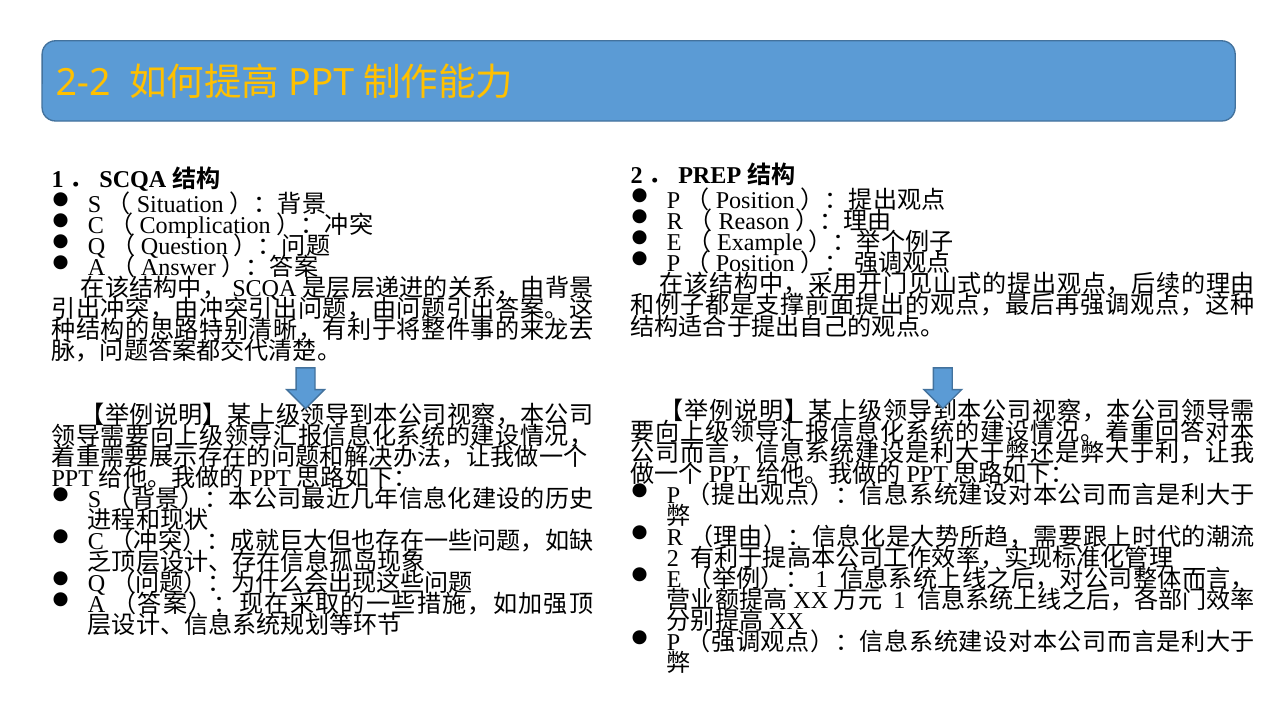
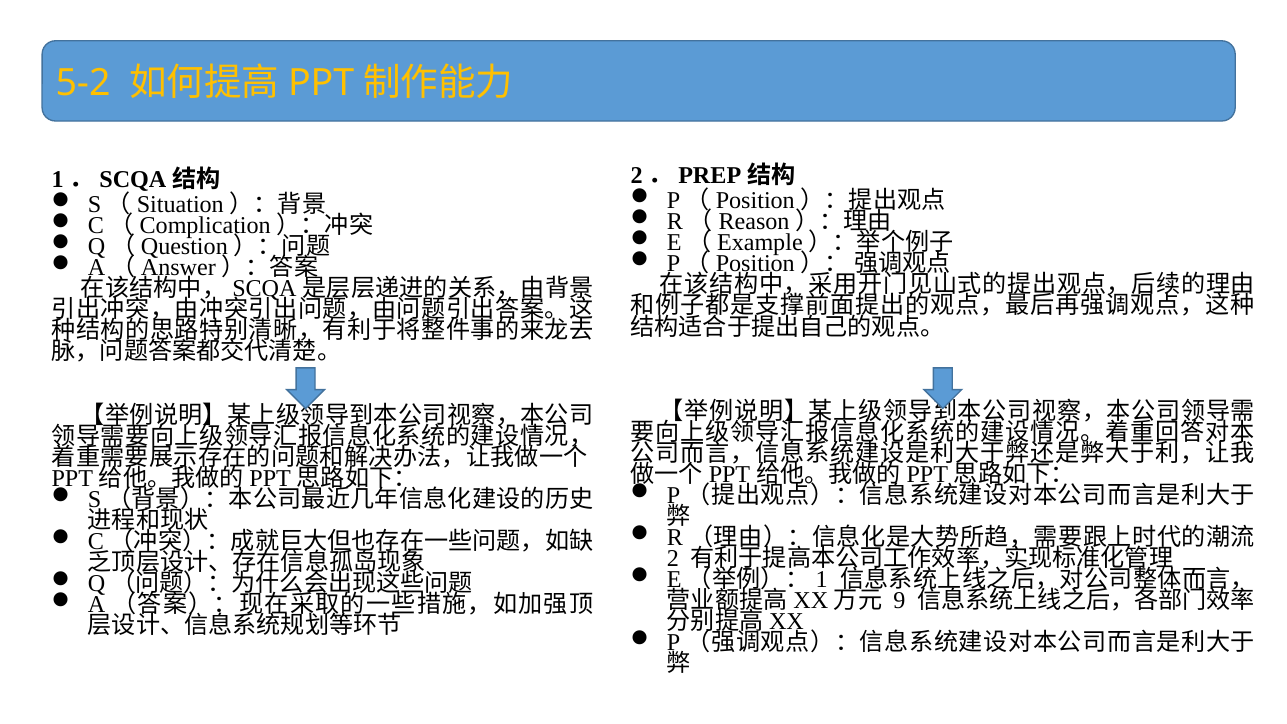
2-2: 2-2 -> 5-2 (83, 83)
1: 1 -> 9 (899, 601)
